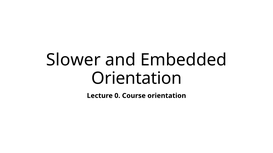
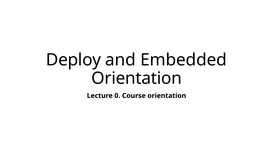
Slower: Slower -> Deploy (73, 60)
